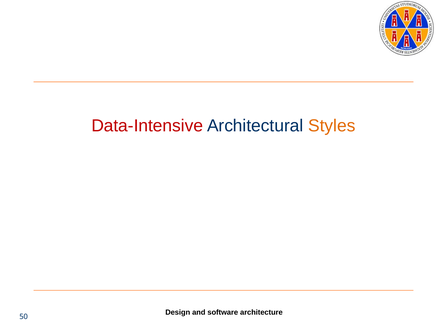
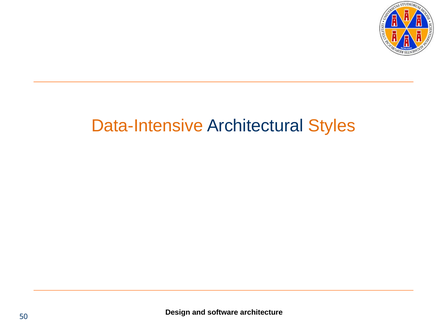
Data-Intensive colour: red -> orange (147, 126)
